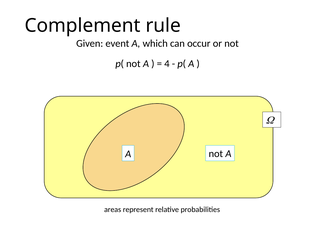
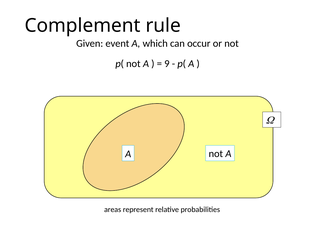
4: 4 -> 9 (167, 64)
